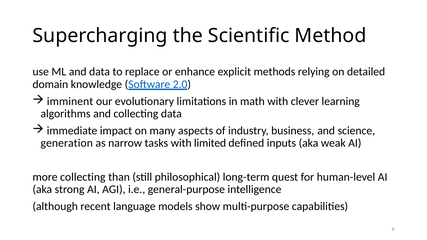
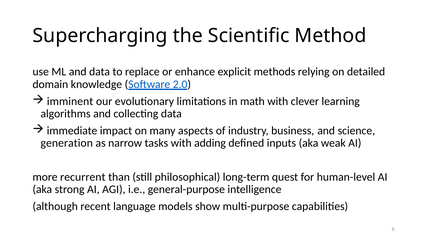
limited: limited -> adding (210, 143)
more collecting: collecting -> recurrent (83, 177)
